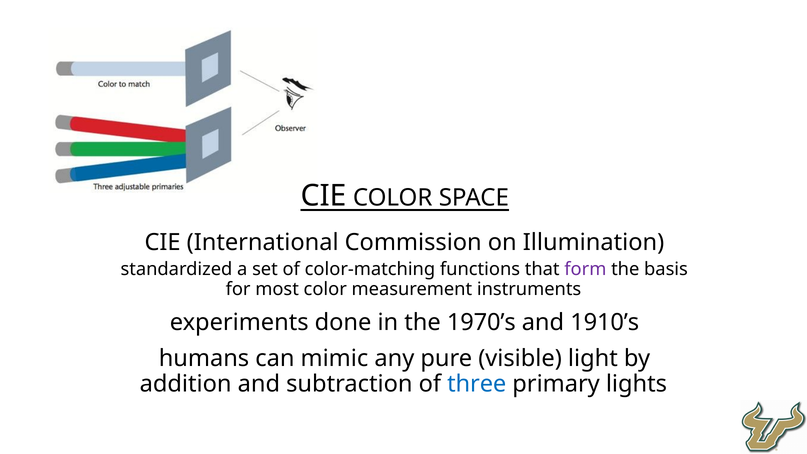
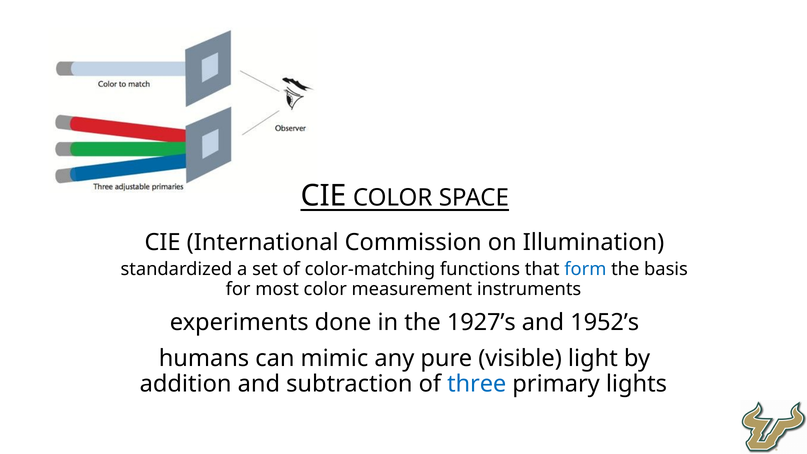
form colour: purple -> blue (585, 269)
1970’s: 1970’s -> 1927’s (481, 322)
1910’s: 1910’s -> 1952’s (605, 322)
